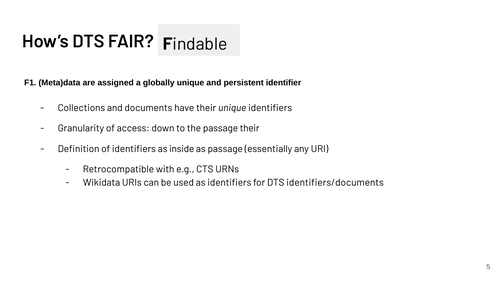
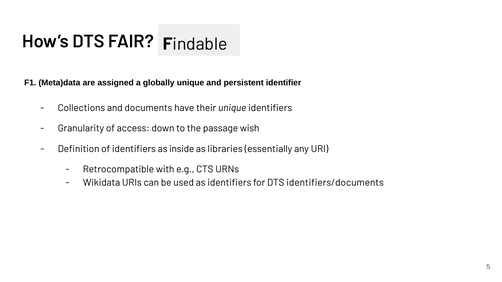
passage their: their -> wish (250, 129)
as passage: passage -> libraries (225, 149)
